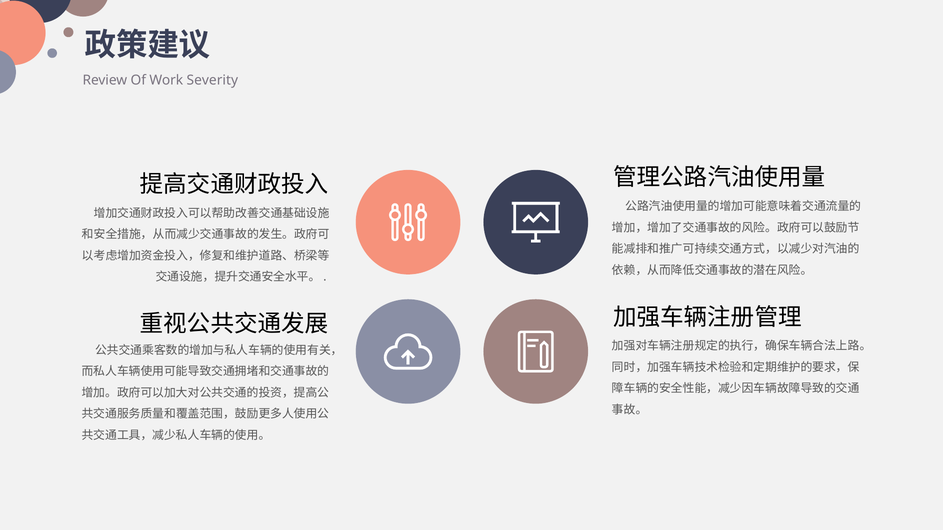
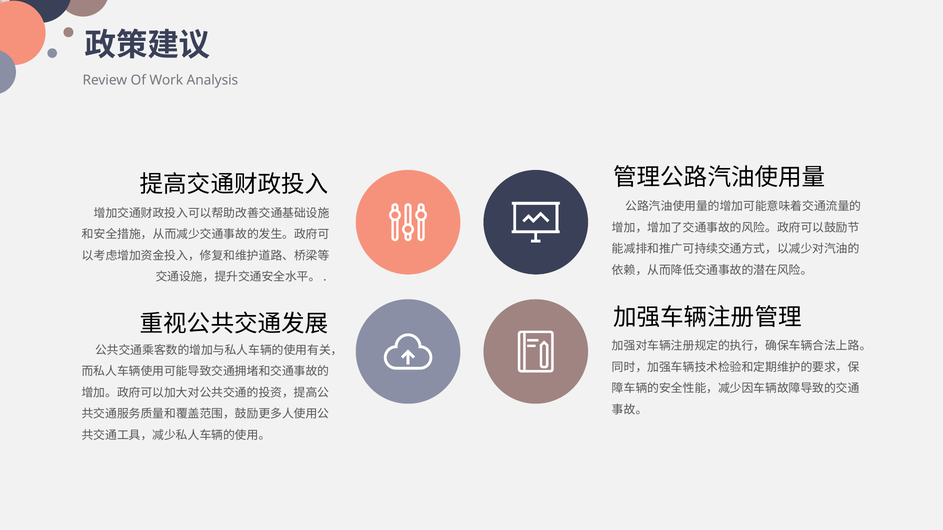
Severity: Severity -> Analysis (212, 80)
